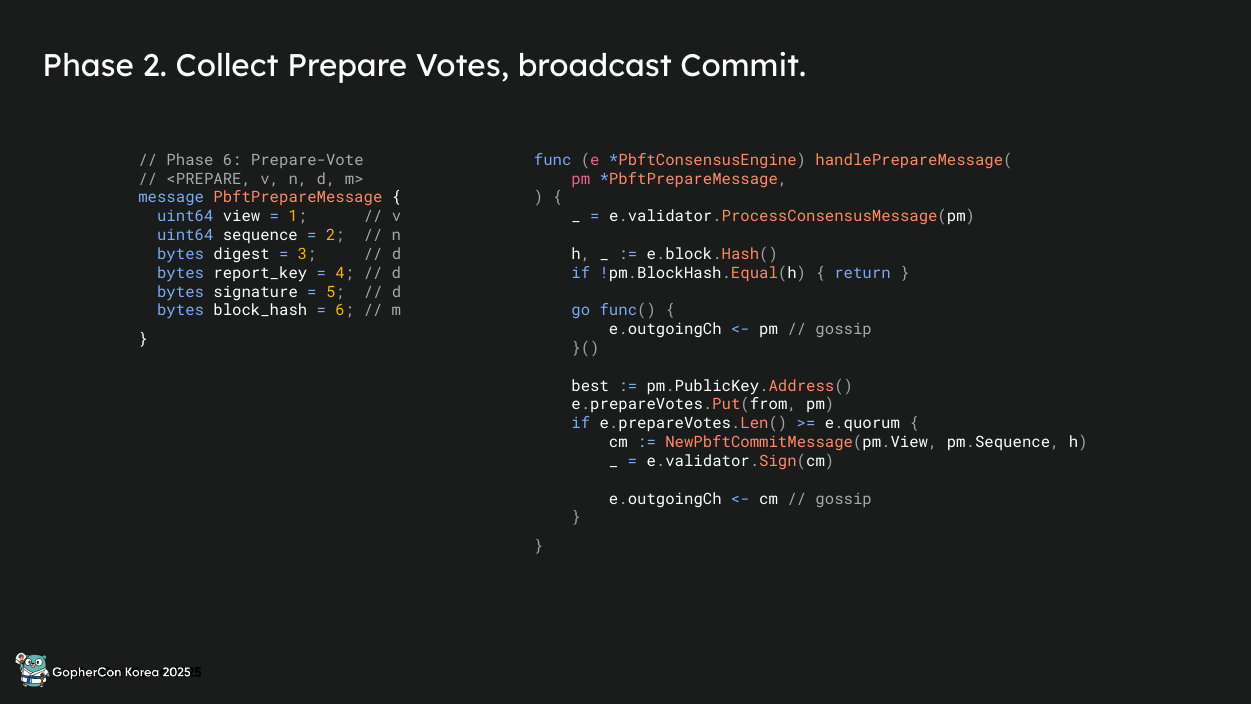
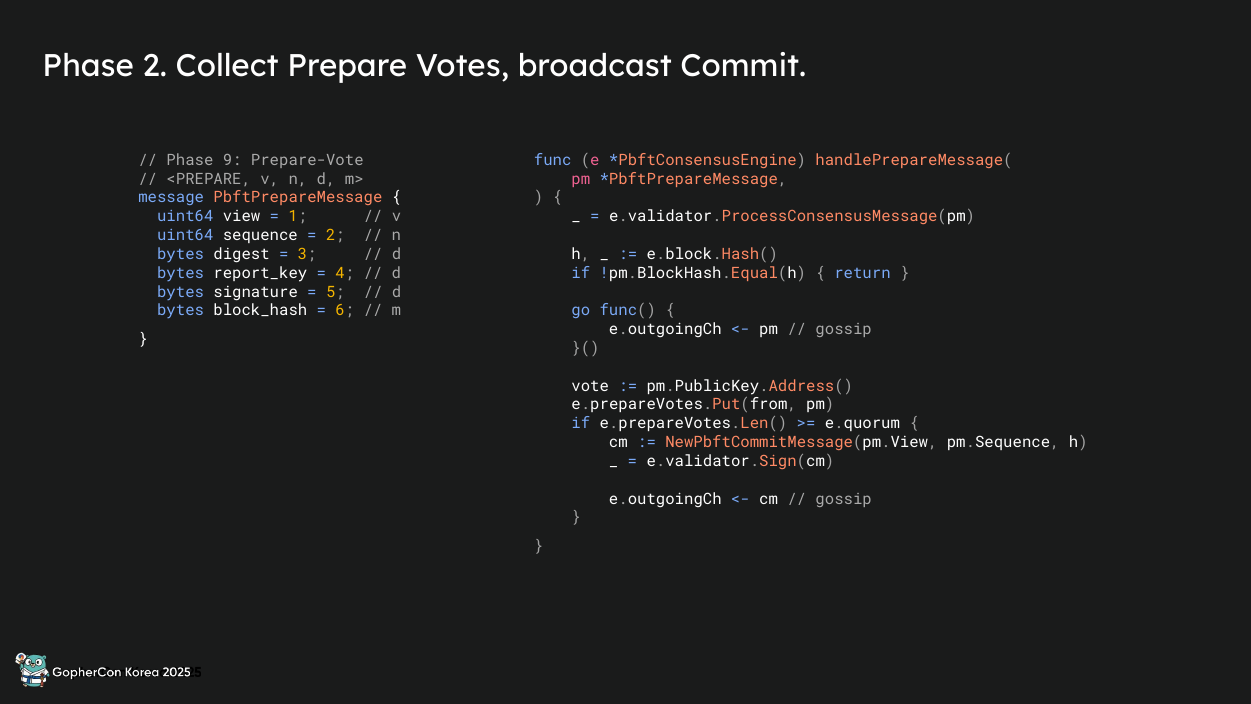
Phase 6: 6 -> 9 (232, 160)
best: best -> vote (590, 386)
